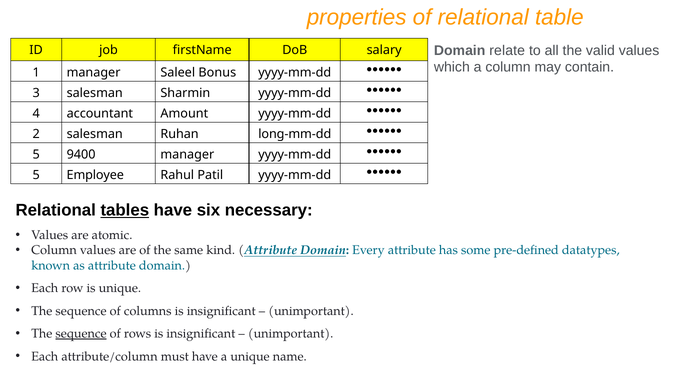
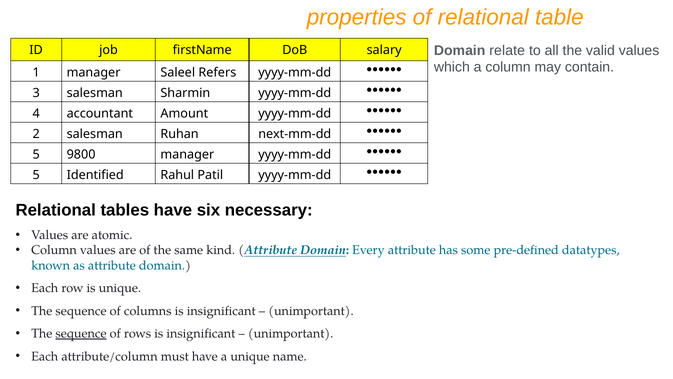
Bonus: Bonus -> Refers (217, 72)
long-mm-dd: long-mm-dd -> next-mm-dd (295, 134)
9400: 9400 -> 9800 (81, 154)
Employee: Employee -> Identified (95, 175)
tables underline: present -> none (125, 210)
